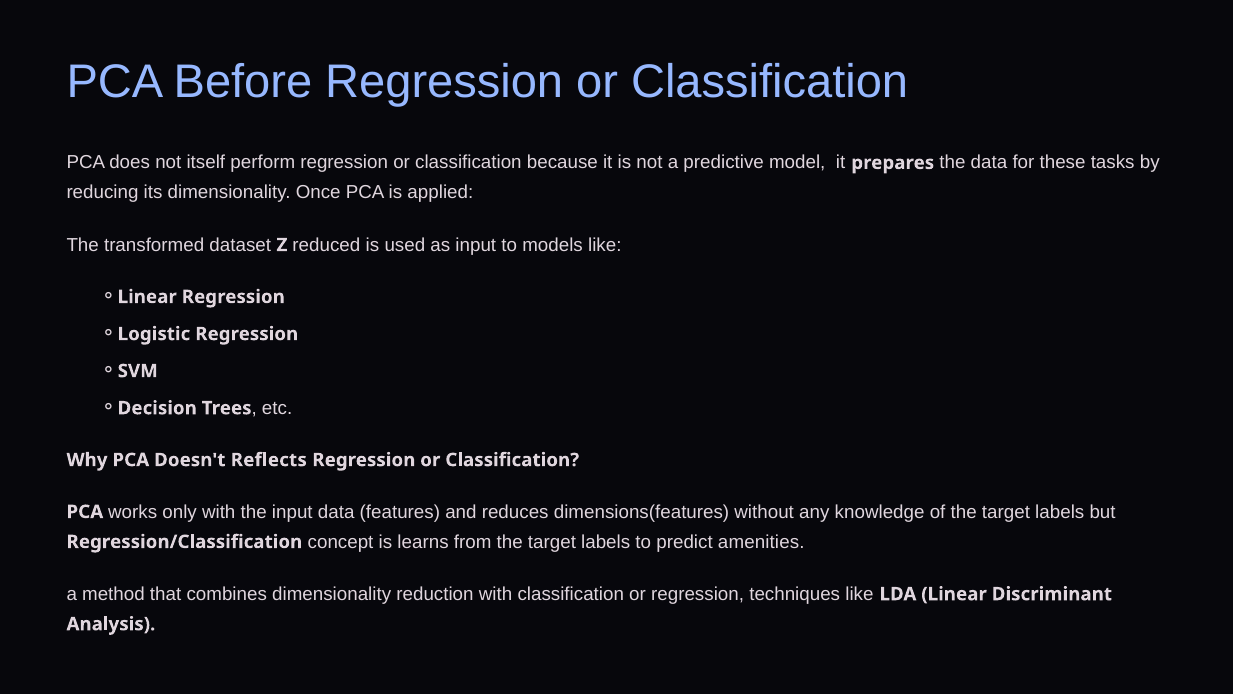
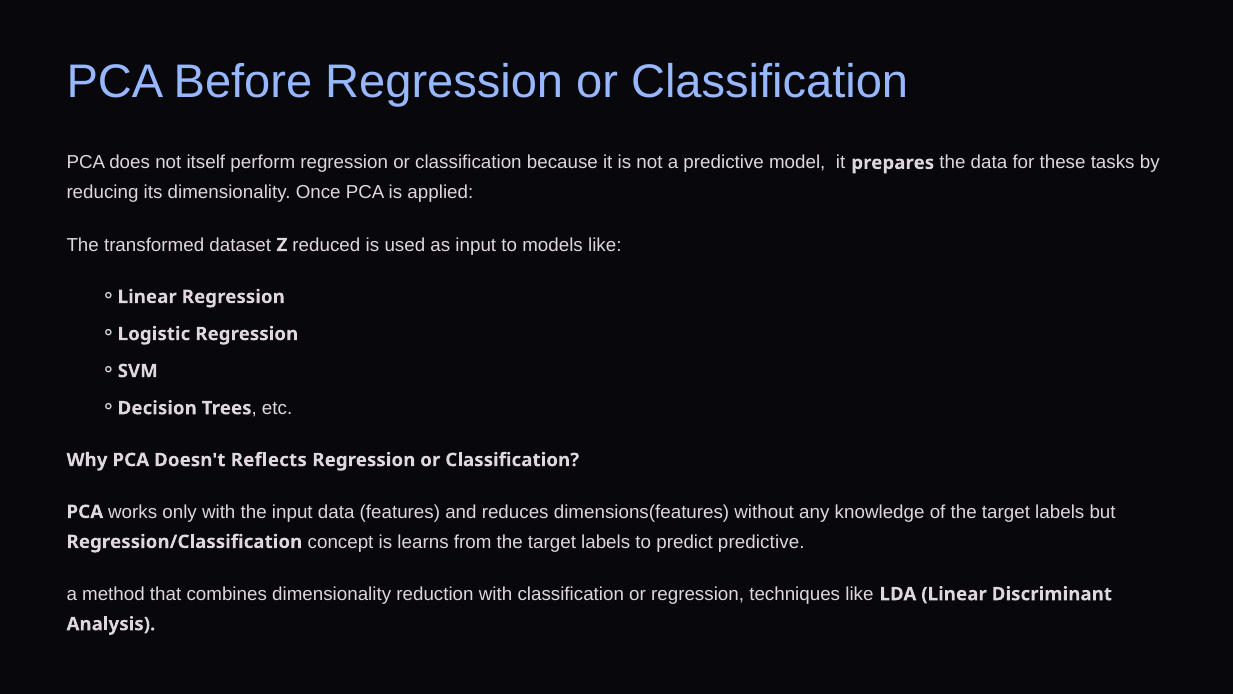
predict amenities: amenities -> predictive (761, 542)
